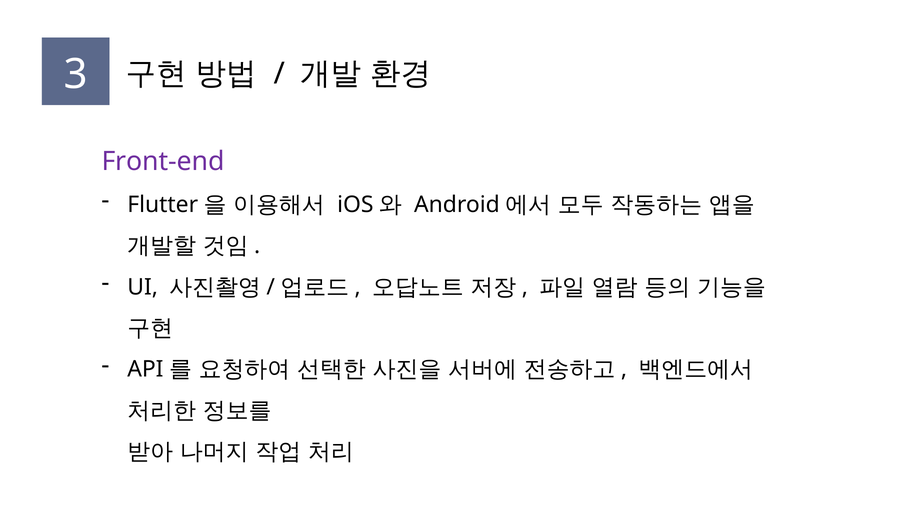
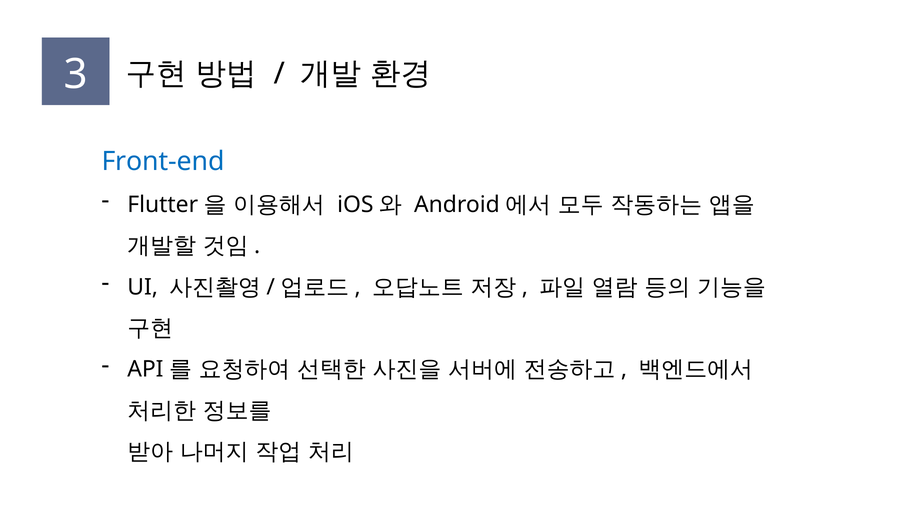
Front-end colour: purple -> blue (163, 161)
